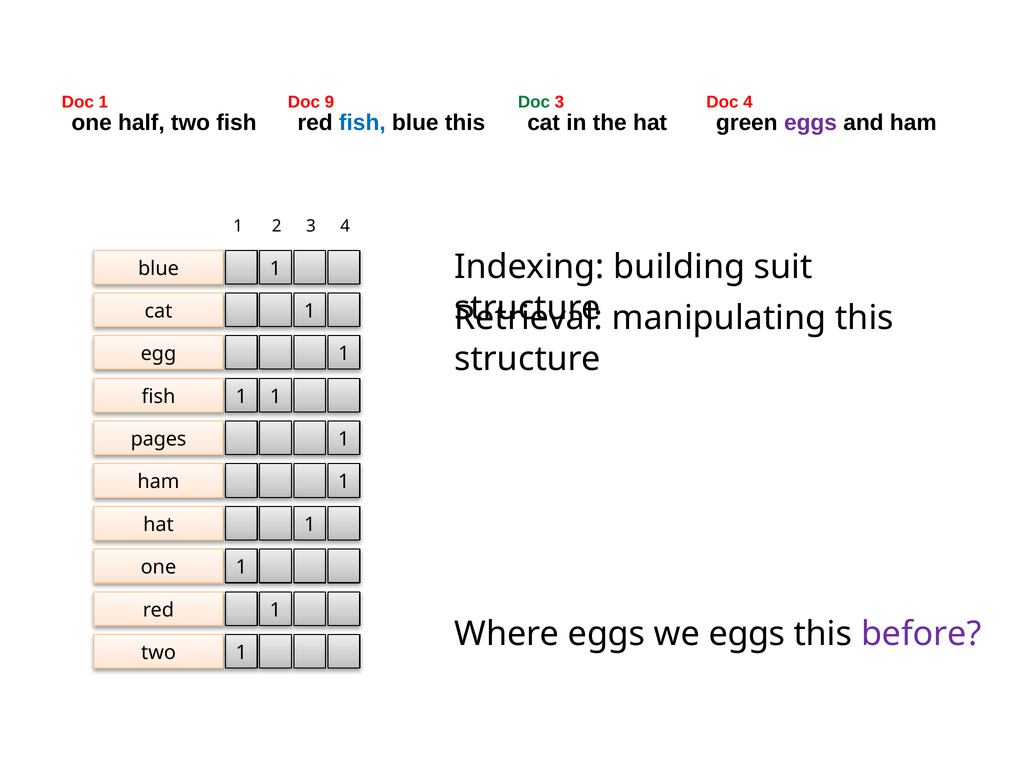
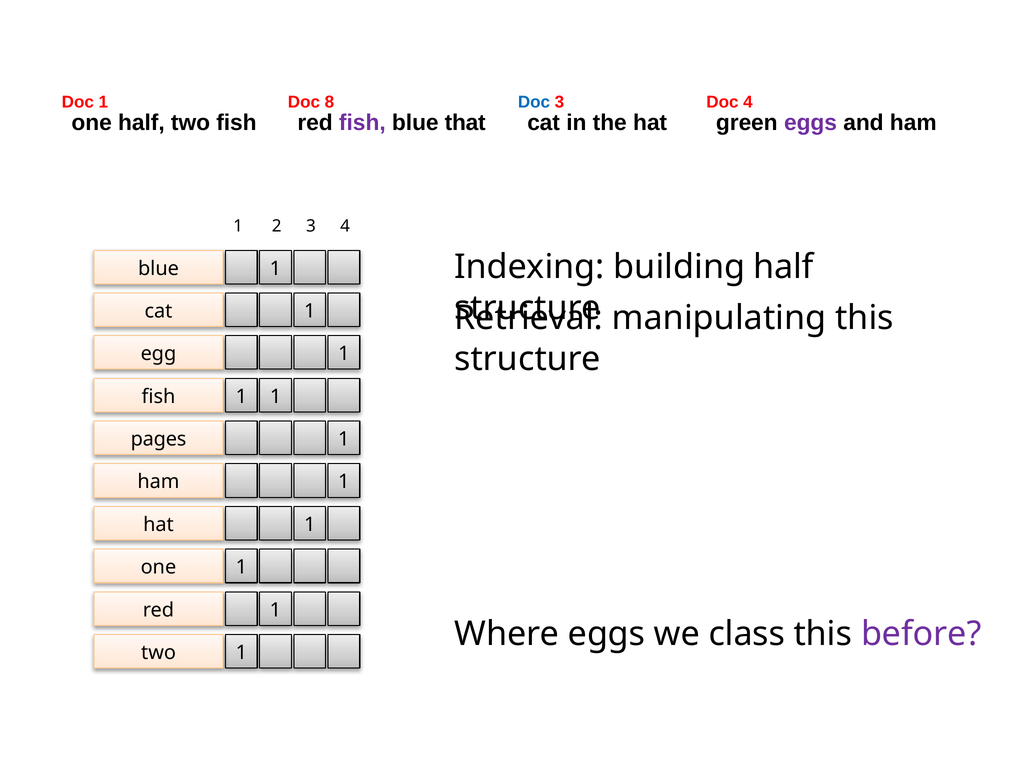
9: 9 -> 8 (329, 102)
Doc colour: green -> blue (534, 102)
fish colour: blue -> purple (362, 123)
blue this: this -> that (465, 123)
building suit: suit -> half (783, 267)
we eggs: eggs -> class (747, 634)
